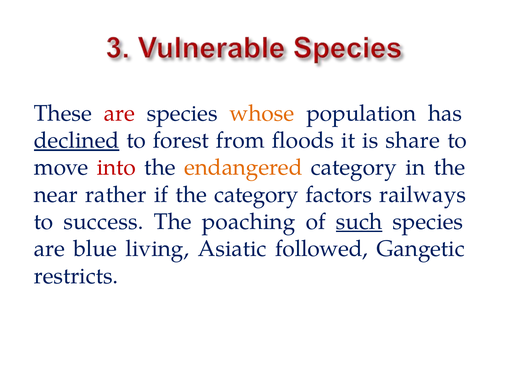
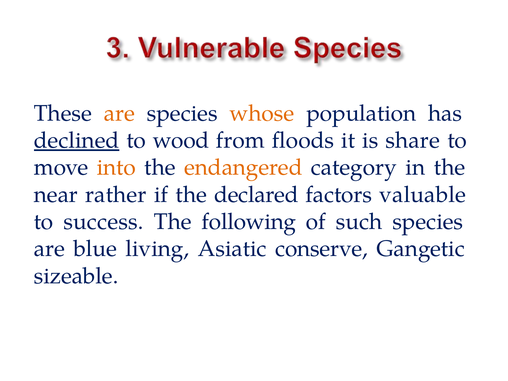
are colour: red -> orange (119, 113)
forest: forest -> wood (181, 140)
into colour: red -> orange (116, 168)
the category: category -> declared (256, 195)
railways: railways -> valuable (423, 195)
poaching: poaching -> following (249, 222)
such underline: present -> none (359, 222)
followed: followed -> conserve (322, 249)
restricts: restricts -> sizeable (76, 276)
